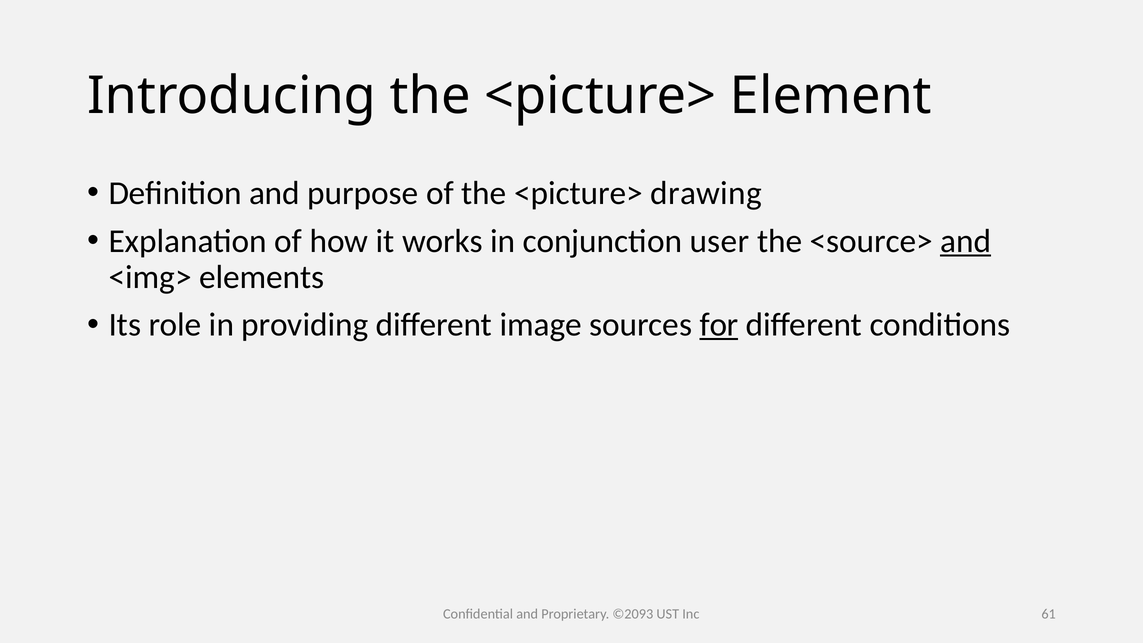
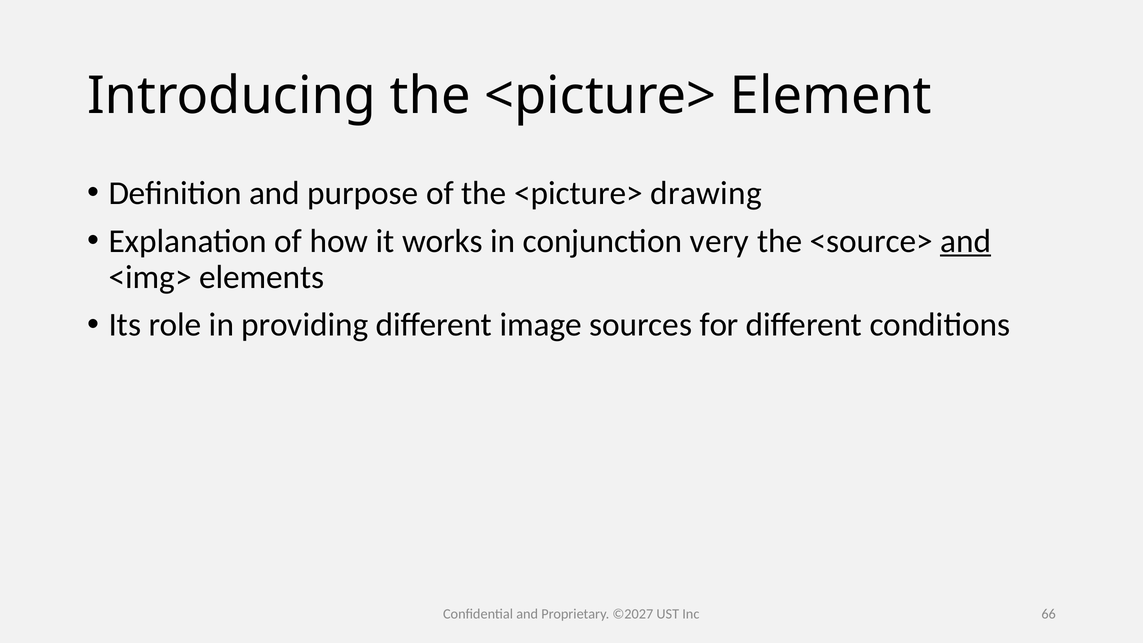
user: user -> very (719, 241)
for underline: present -> none (719, 325)
©2093: ©2093 -> ©2027 (633, 614)
61: 61 -> 66 (1049, 614)
